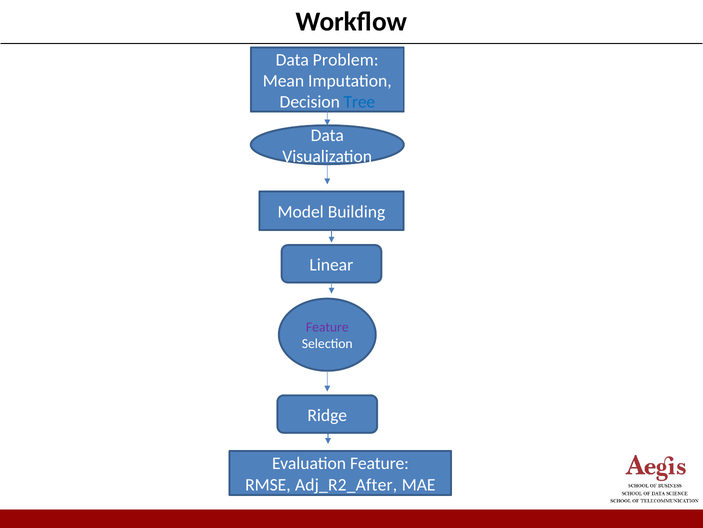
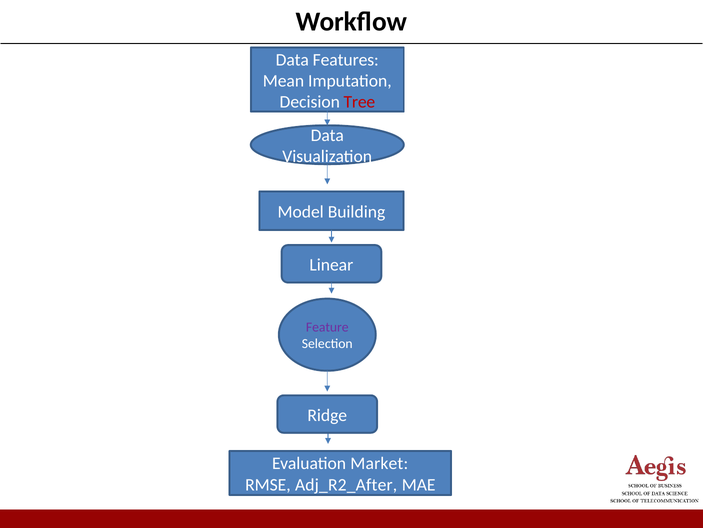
Problem: Problem -> Features (346, 60)
Tree colour: blue -> red (359, 102)
Evaluation Feature: Feature -> Market (379, 463)
